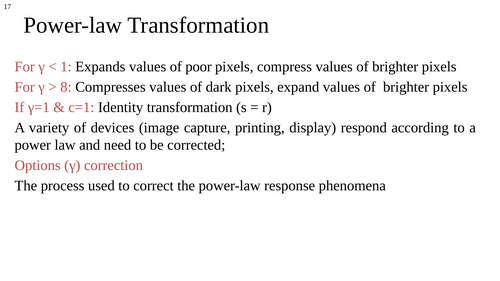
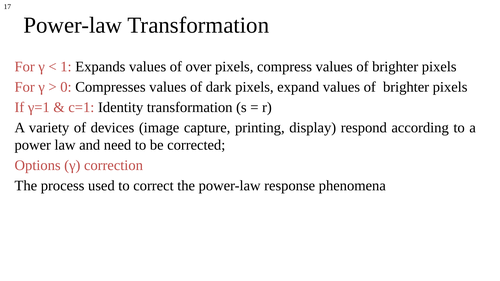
poor: poor -> over (198, 67)
8: 8 -> 0 (66, 87)
